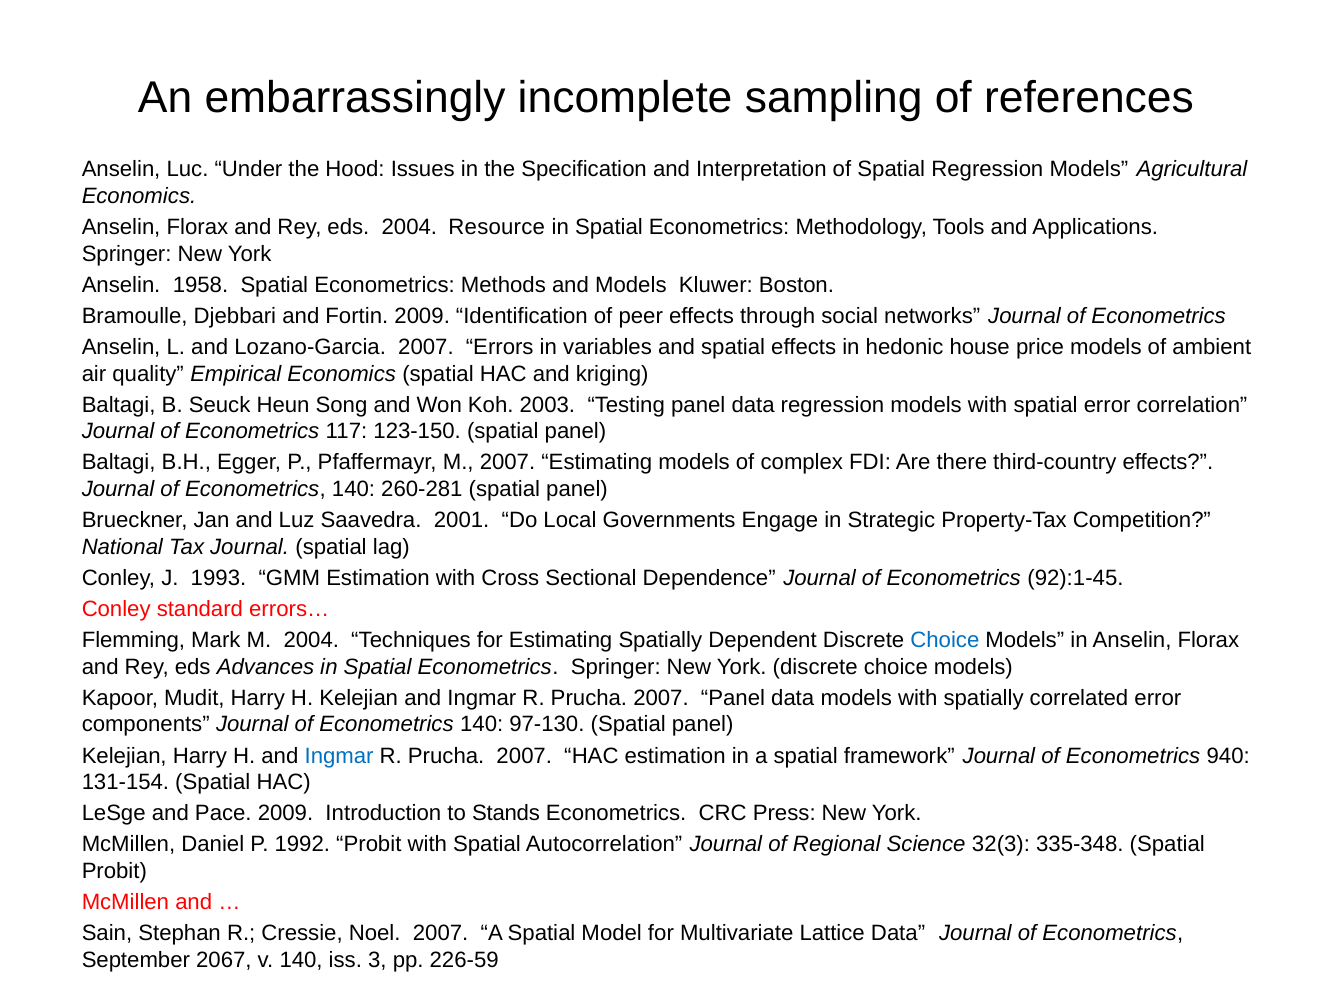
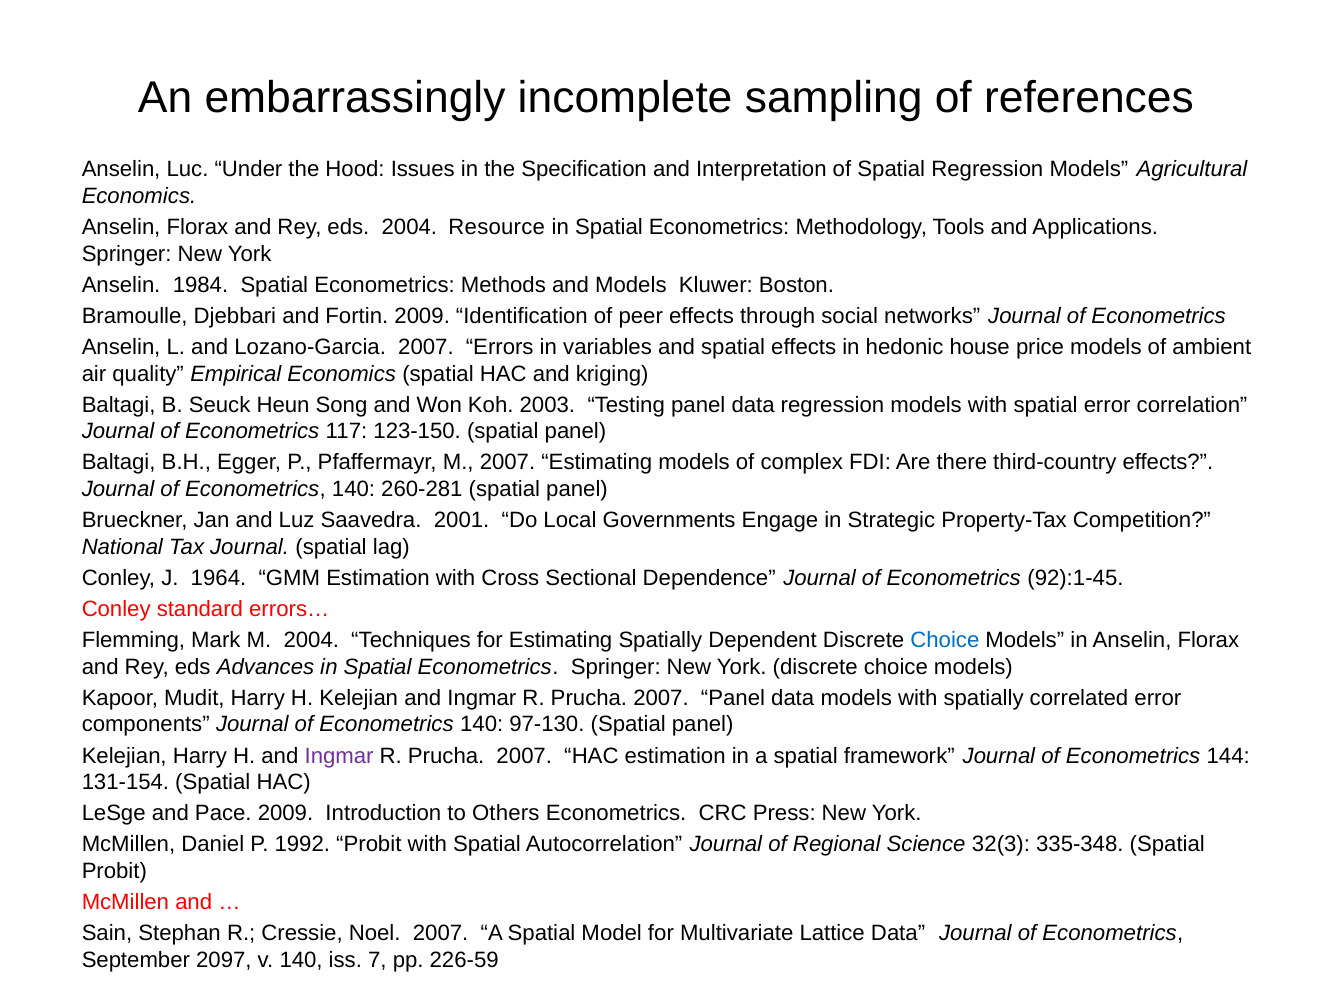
1958: 1958 -> 1984 (200, 285)
1993: 1993 -> 1964 (219, 578)
Ingmar colour: blue -> purple (339, 756)
940: 940 -> 144 (1228, 756)
Stands: Stands -> Others (506, 813)
2067: 2067 -> 2097 (224, 960)
3: 3 -> 7 (377, 960)
